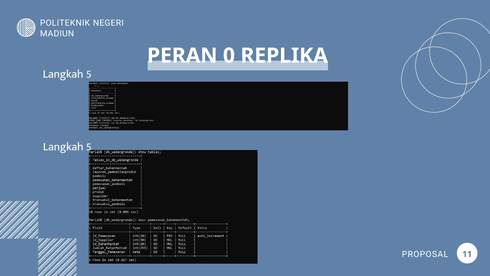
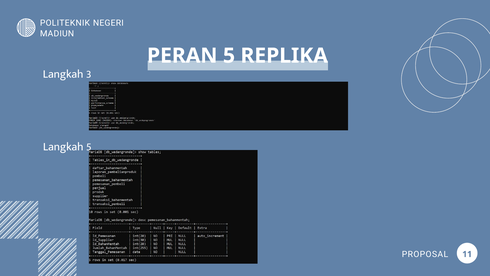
PERAN 0: 0 -> 5 (229, 56)
5: 5 -> 3 (89, 74)
